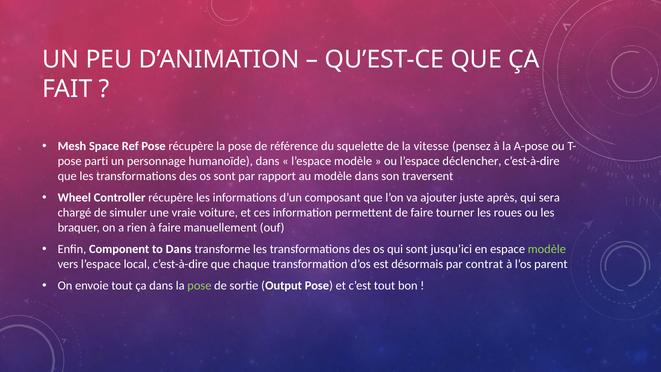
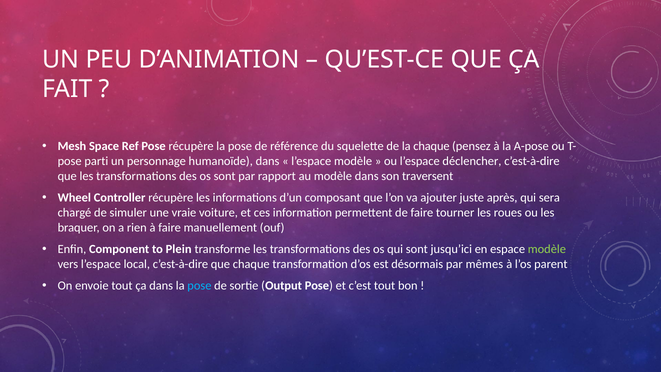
la vitesse: vitesse -> chaque (431, 146)
to Dans: Dans -> Plein (179, 249)
contrat: contrat -> mêmes (484, 264)
pose colour: light green -> light blue (199, 286)
